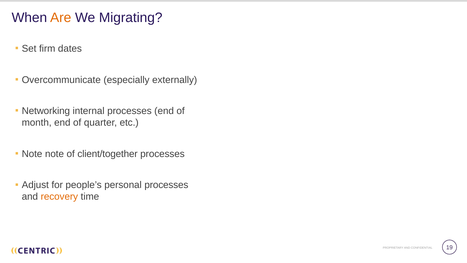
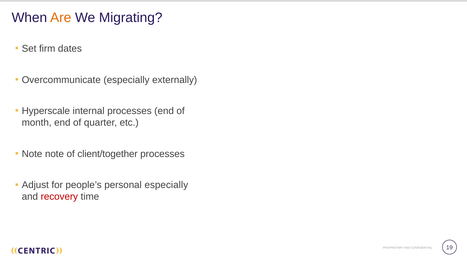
Networking: Networking -> Hyperscale (46, 111)
personal processes: processes -> especially (166, 185)
recovery colour: orange -> red (59, 196)
